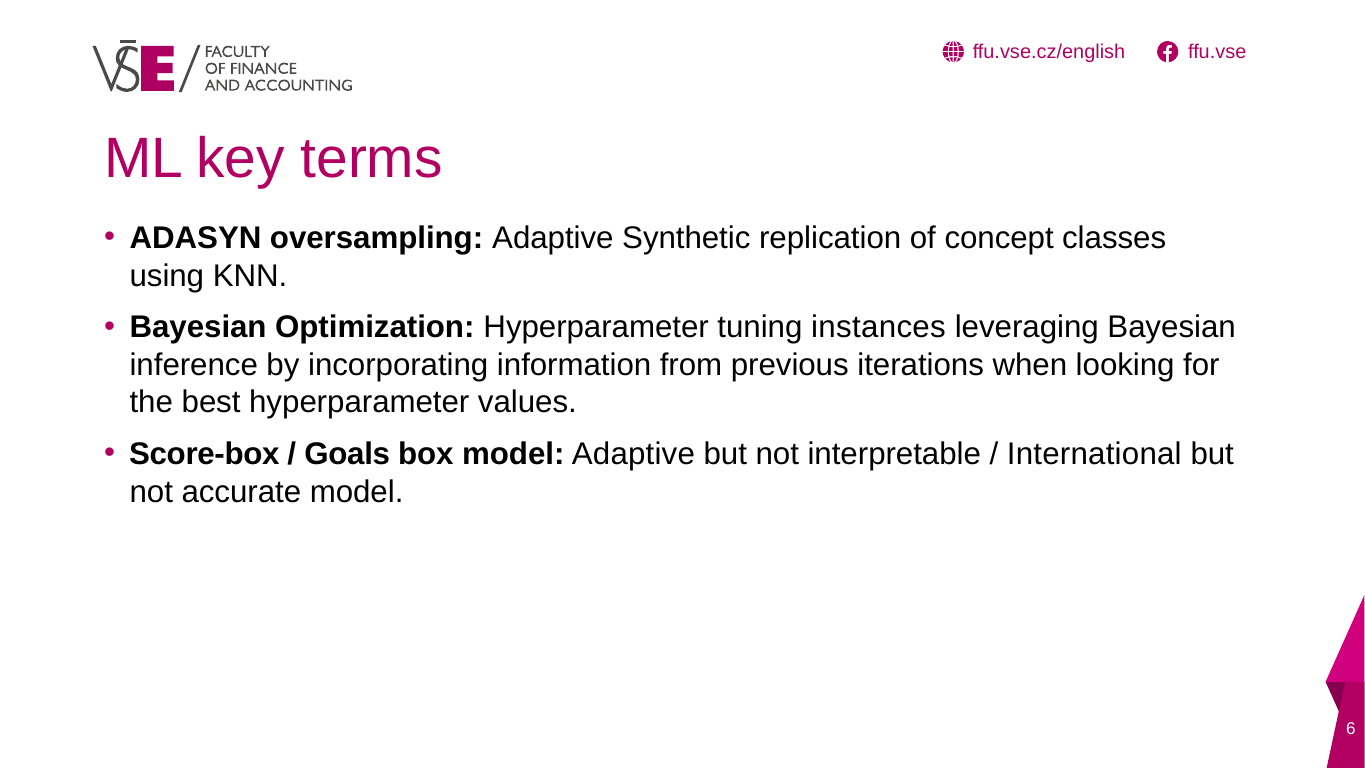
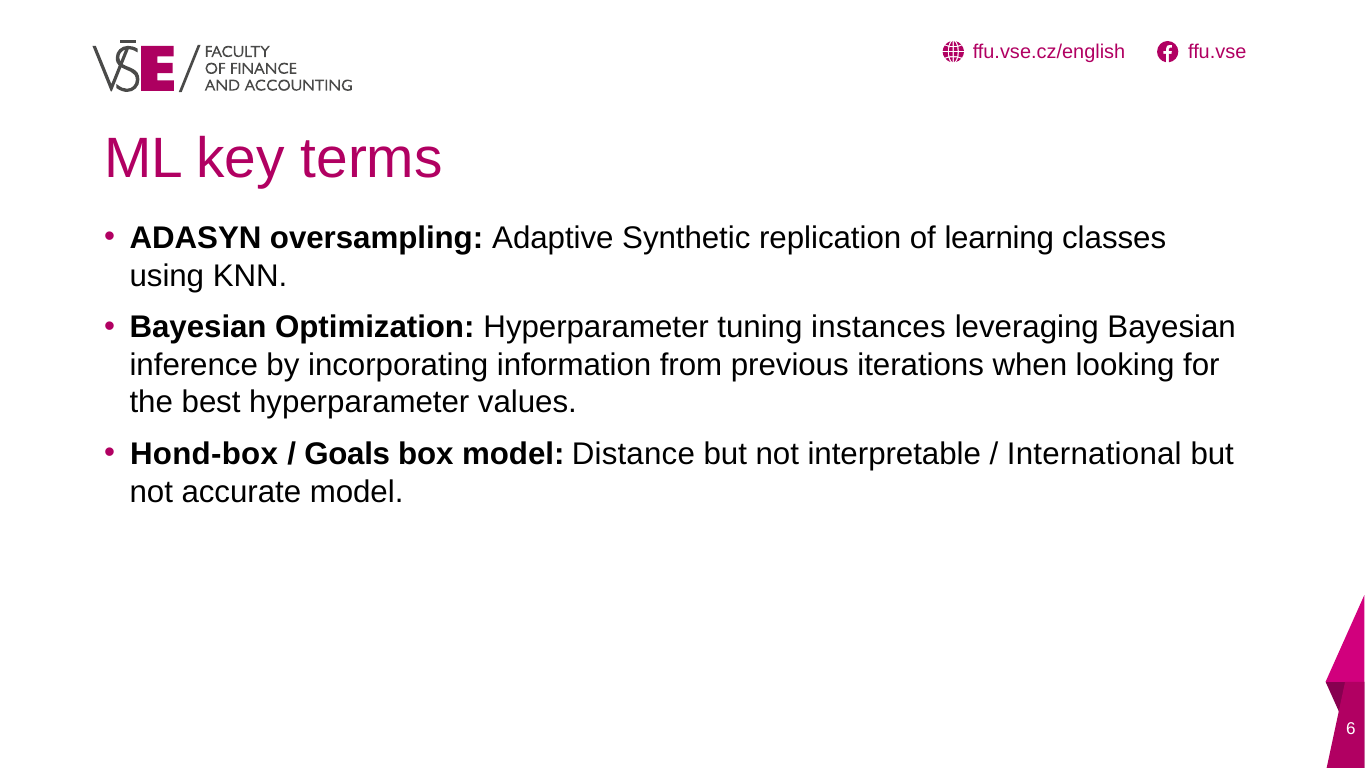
concept: concept -> learning (999, 238)
Score-box: Score-box -> Hond-box (204, 454)
model Adaptive: Adaptive -> Distance (633, 454)
